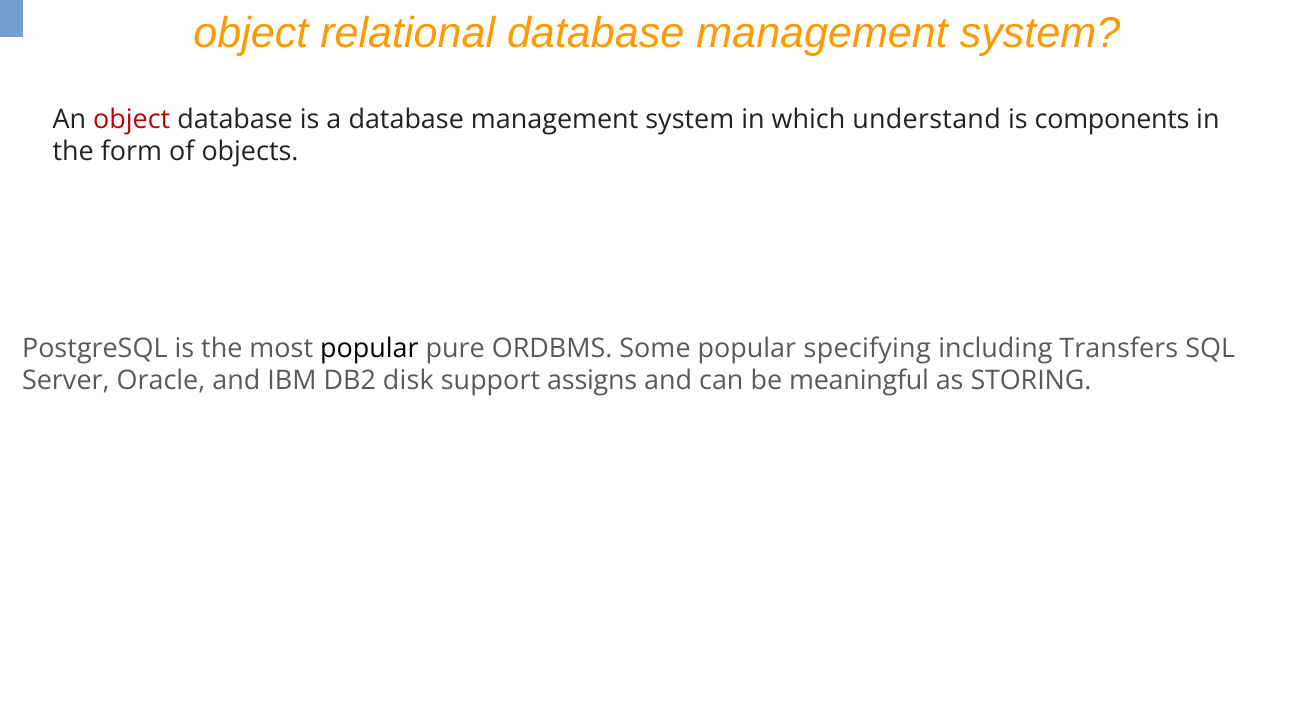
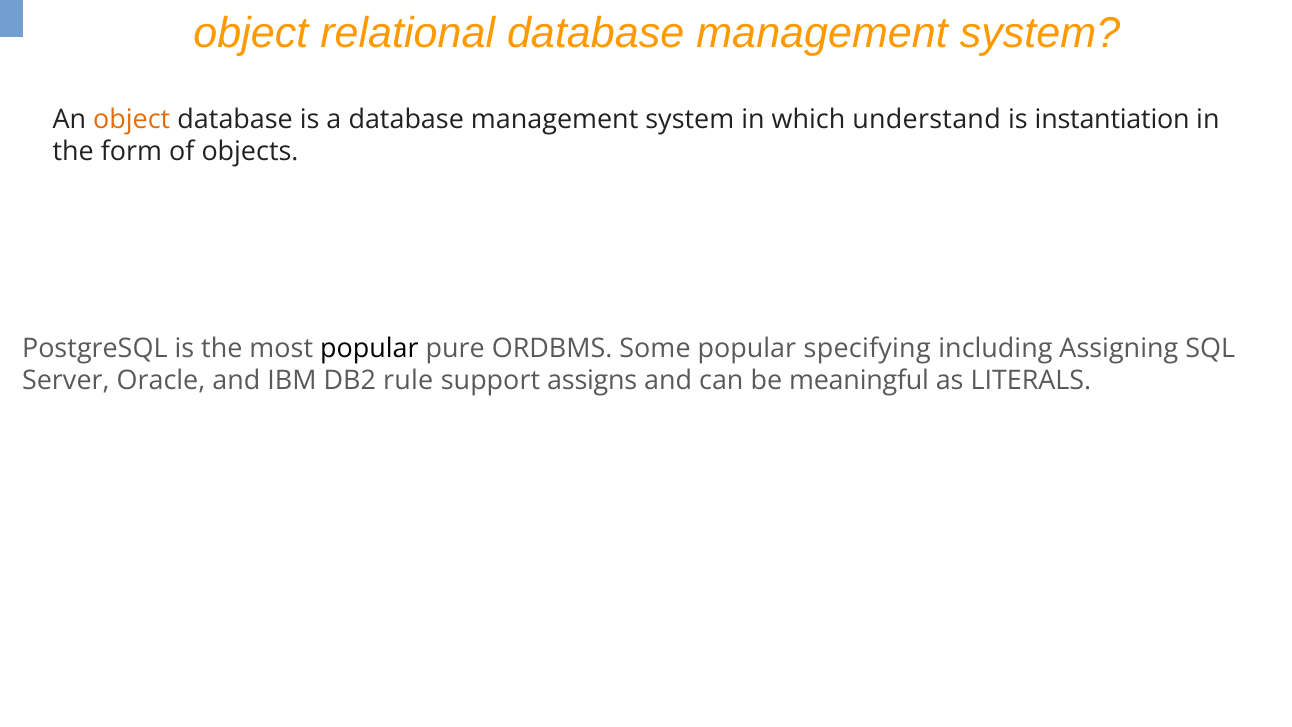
object colour: red -> orange (132, 120)
components: components -> instantiation (1112, 120)
Transfers: Transfers -> Assigning (1119, 349)
disk: disk -> rule (408, 381)
STORING: STORING -> LITERALS (1031, 381)
